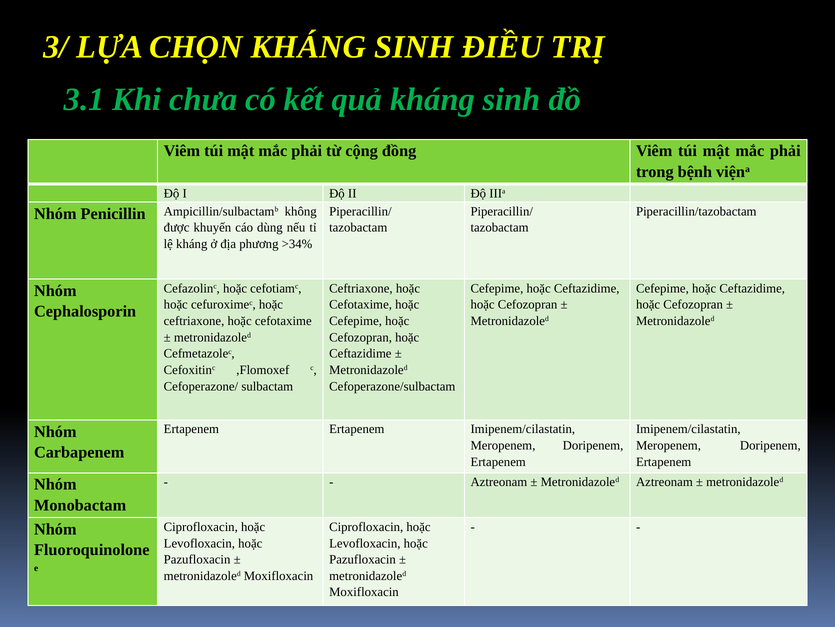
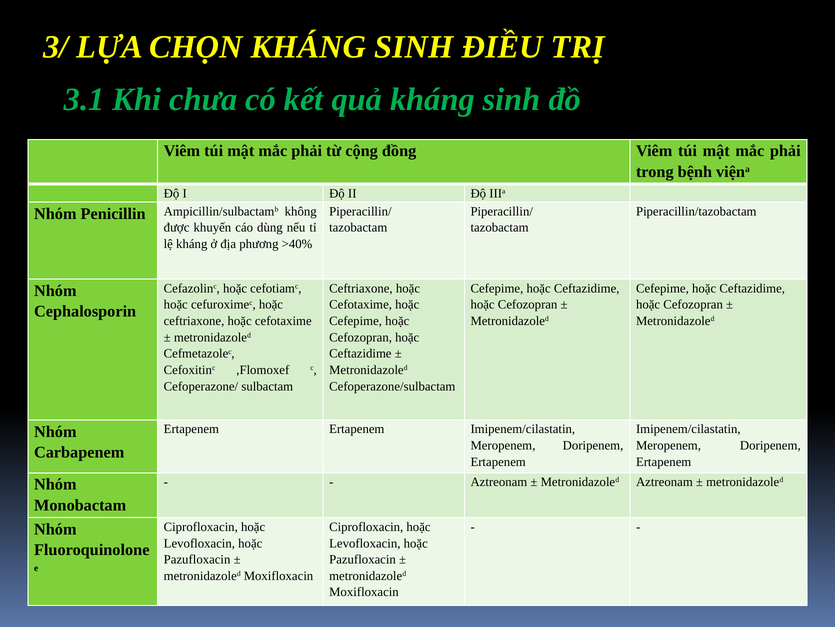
>34%: >34% -> >40% (297, 244)
